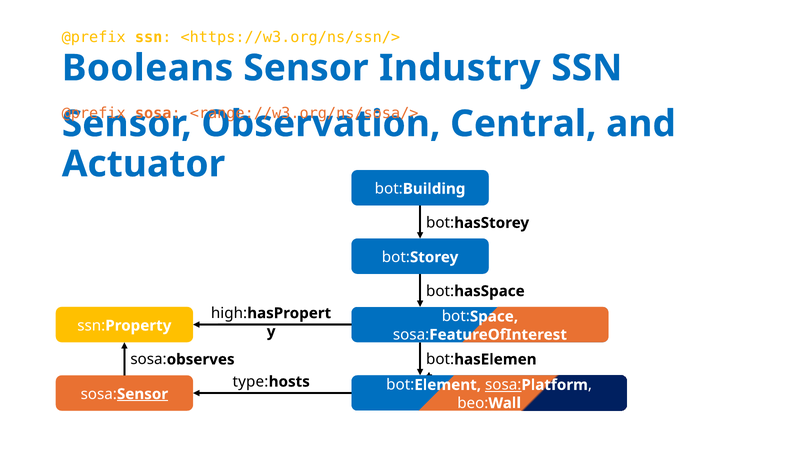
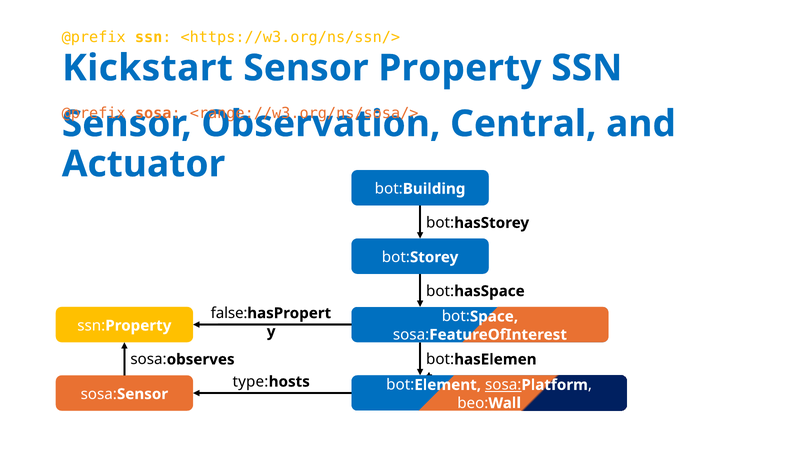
Booleans: Booleans -> Kickstart (148, 68)
Sensor Industry: Industry -> Property (460, 68)
high: high -> false (229, 313)
Sensor underline: present -> none (143, 394)
